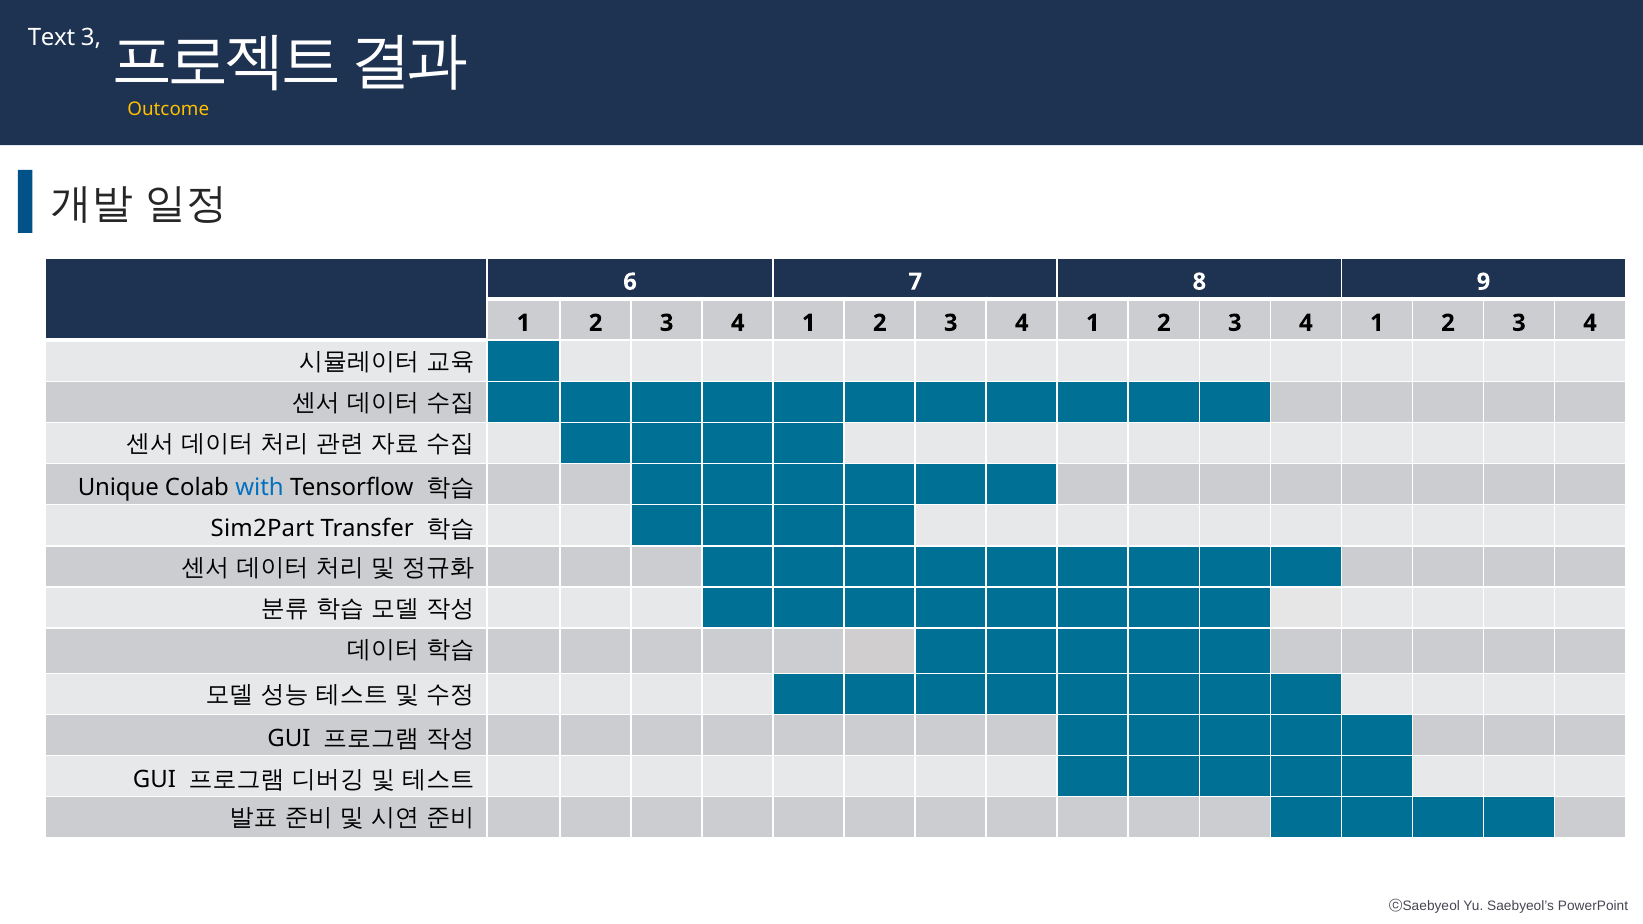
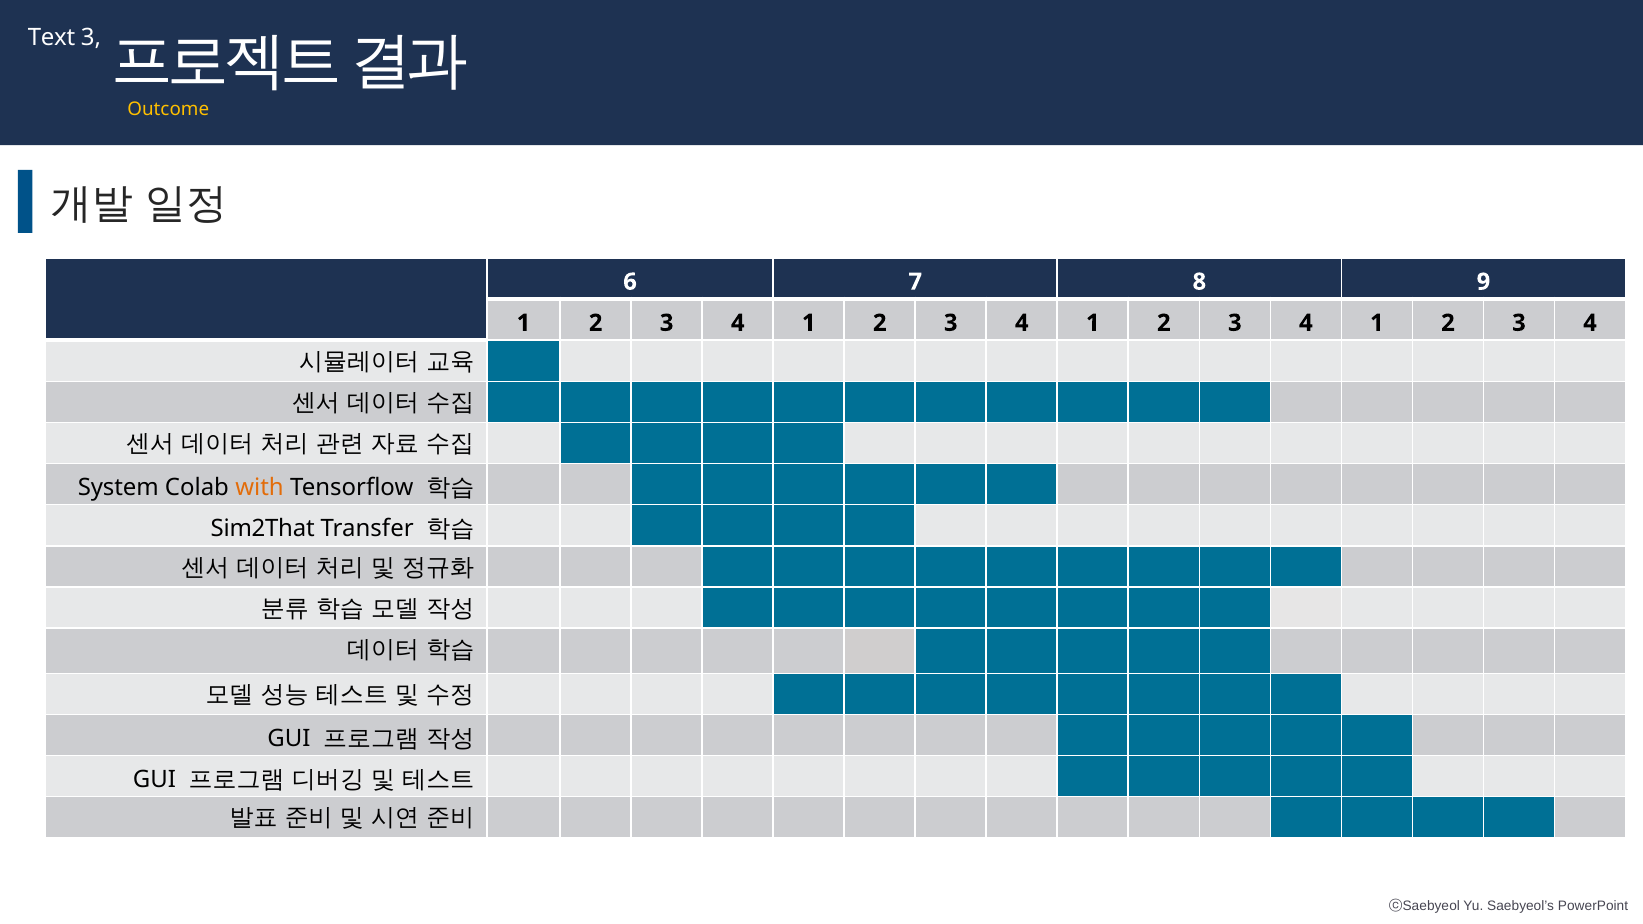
Unique: Unique -> System (118, 488)
with colour: blue -> orange (260, 488)
Sim2Part: Sim2Part -> Sim2That (263, 529)
